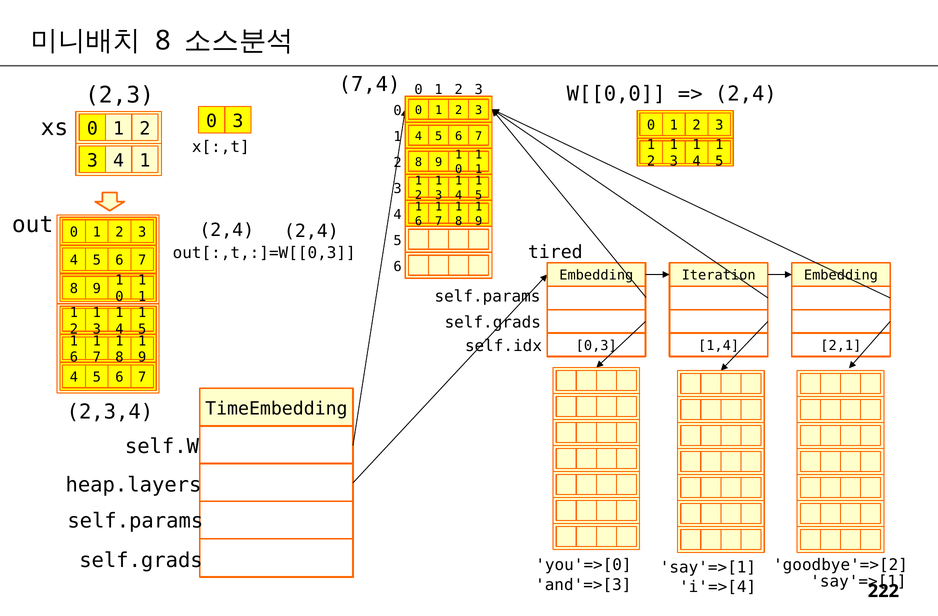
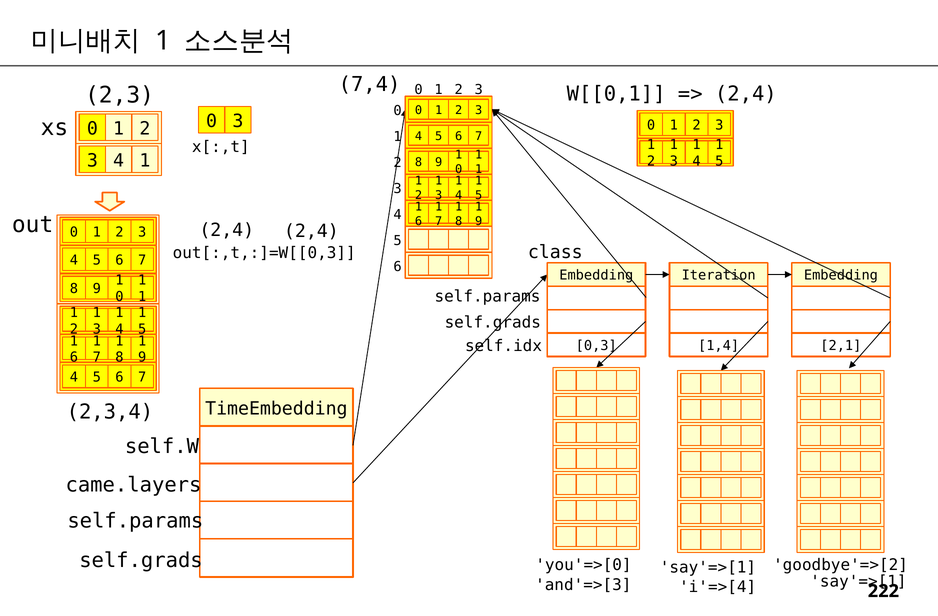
8: 8 -> 1 (163, 41)
W[[0,0: W[[0,0 -> W[[0,1 (616, 94)
tired: tired -> class (555, 252)
heap.layers: heap.layers -> came.layers (133, 485)
